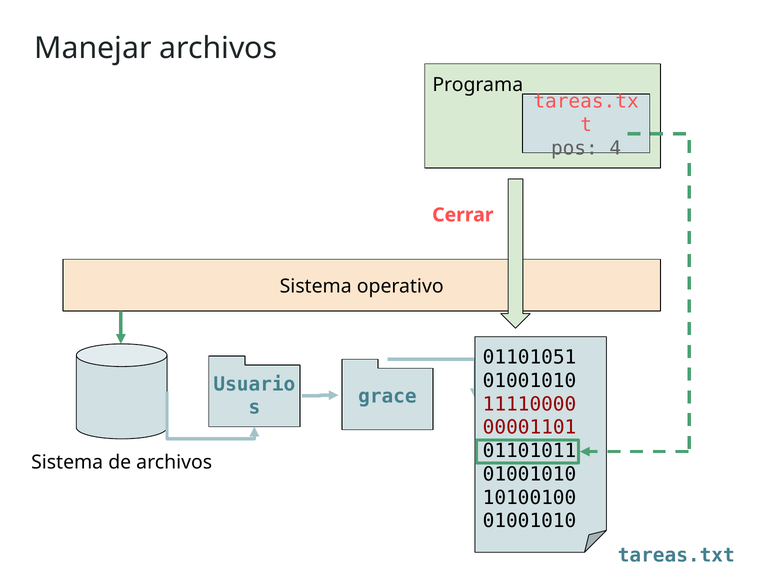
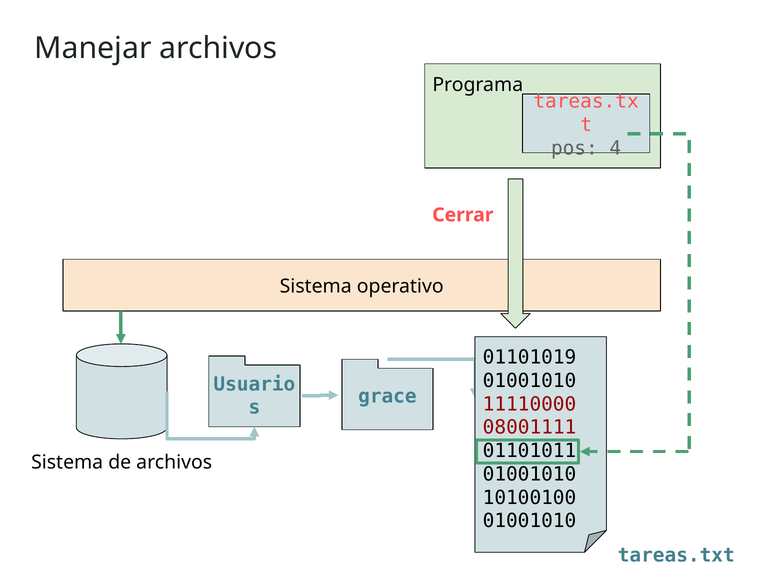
01101051: 01101051 -> 01101019 (530, 357)
00001101: 00001101 -> 08001111 (530, 427)
